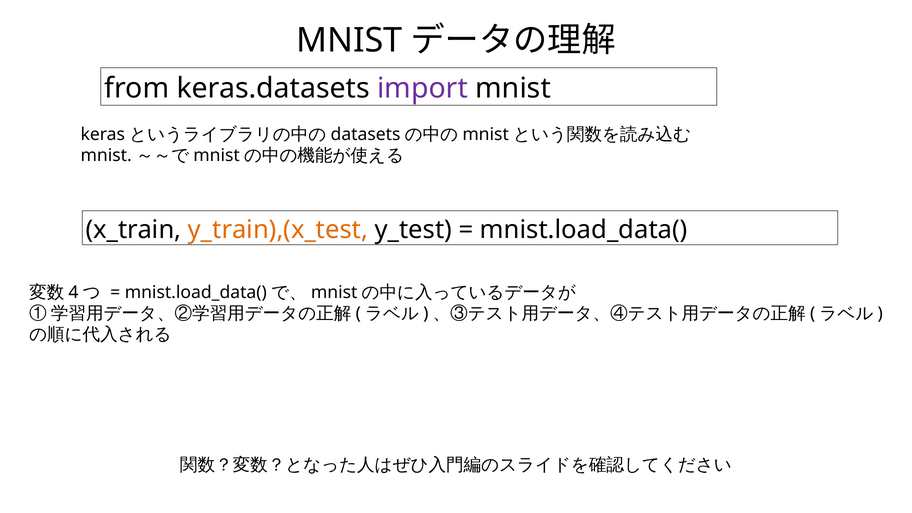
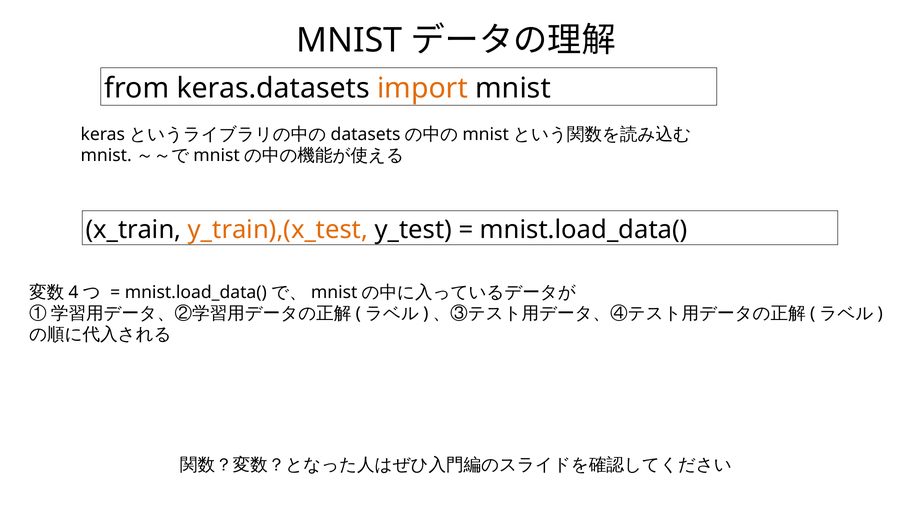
import colour: purple -> orange (423, 88)
